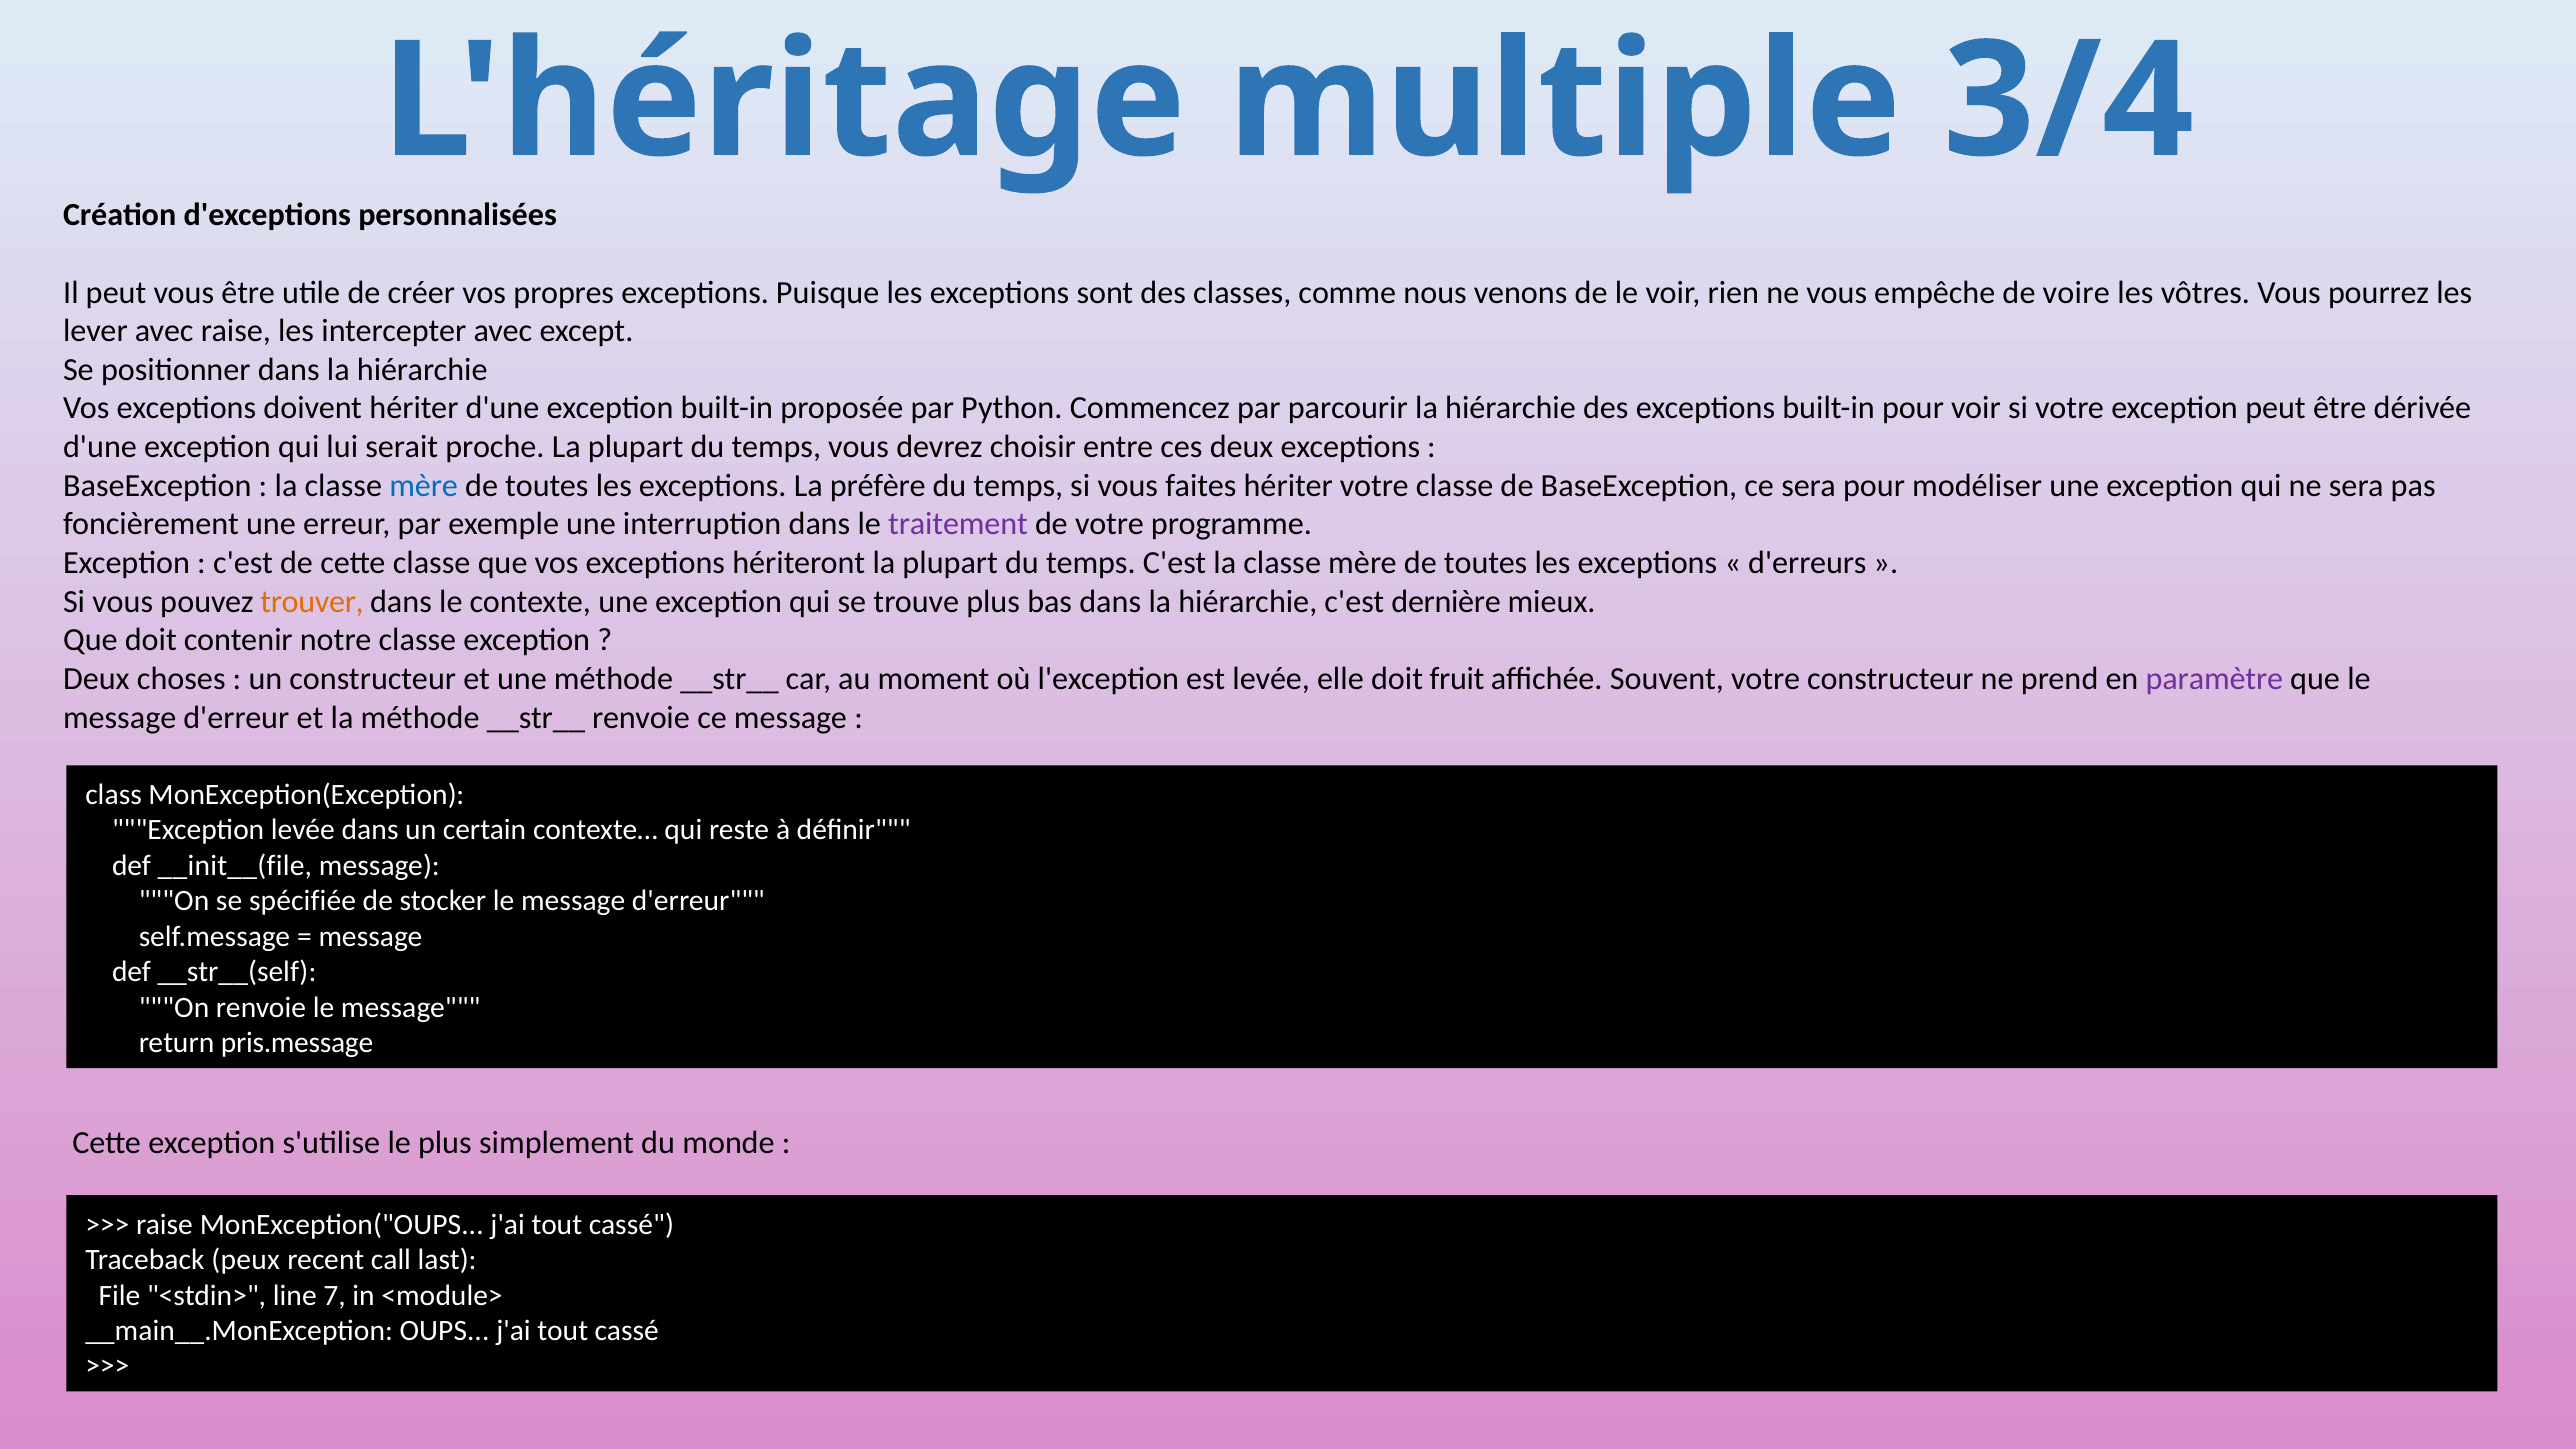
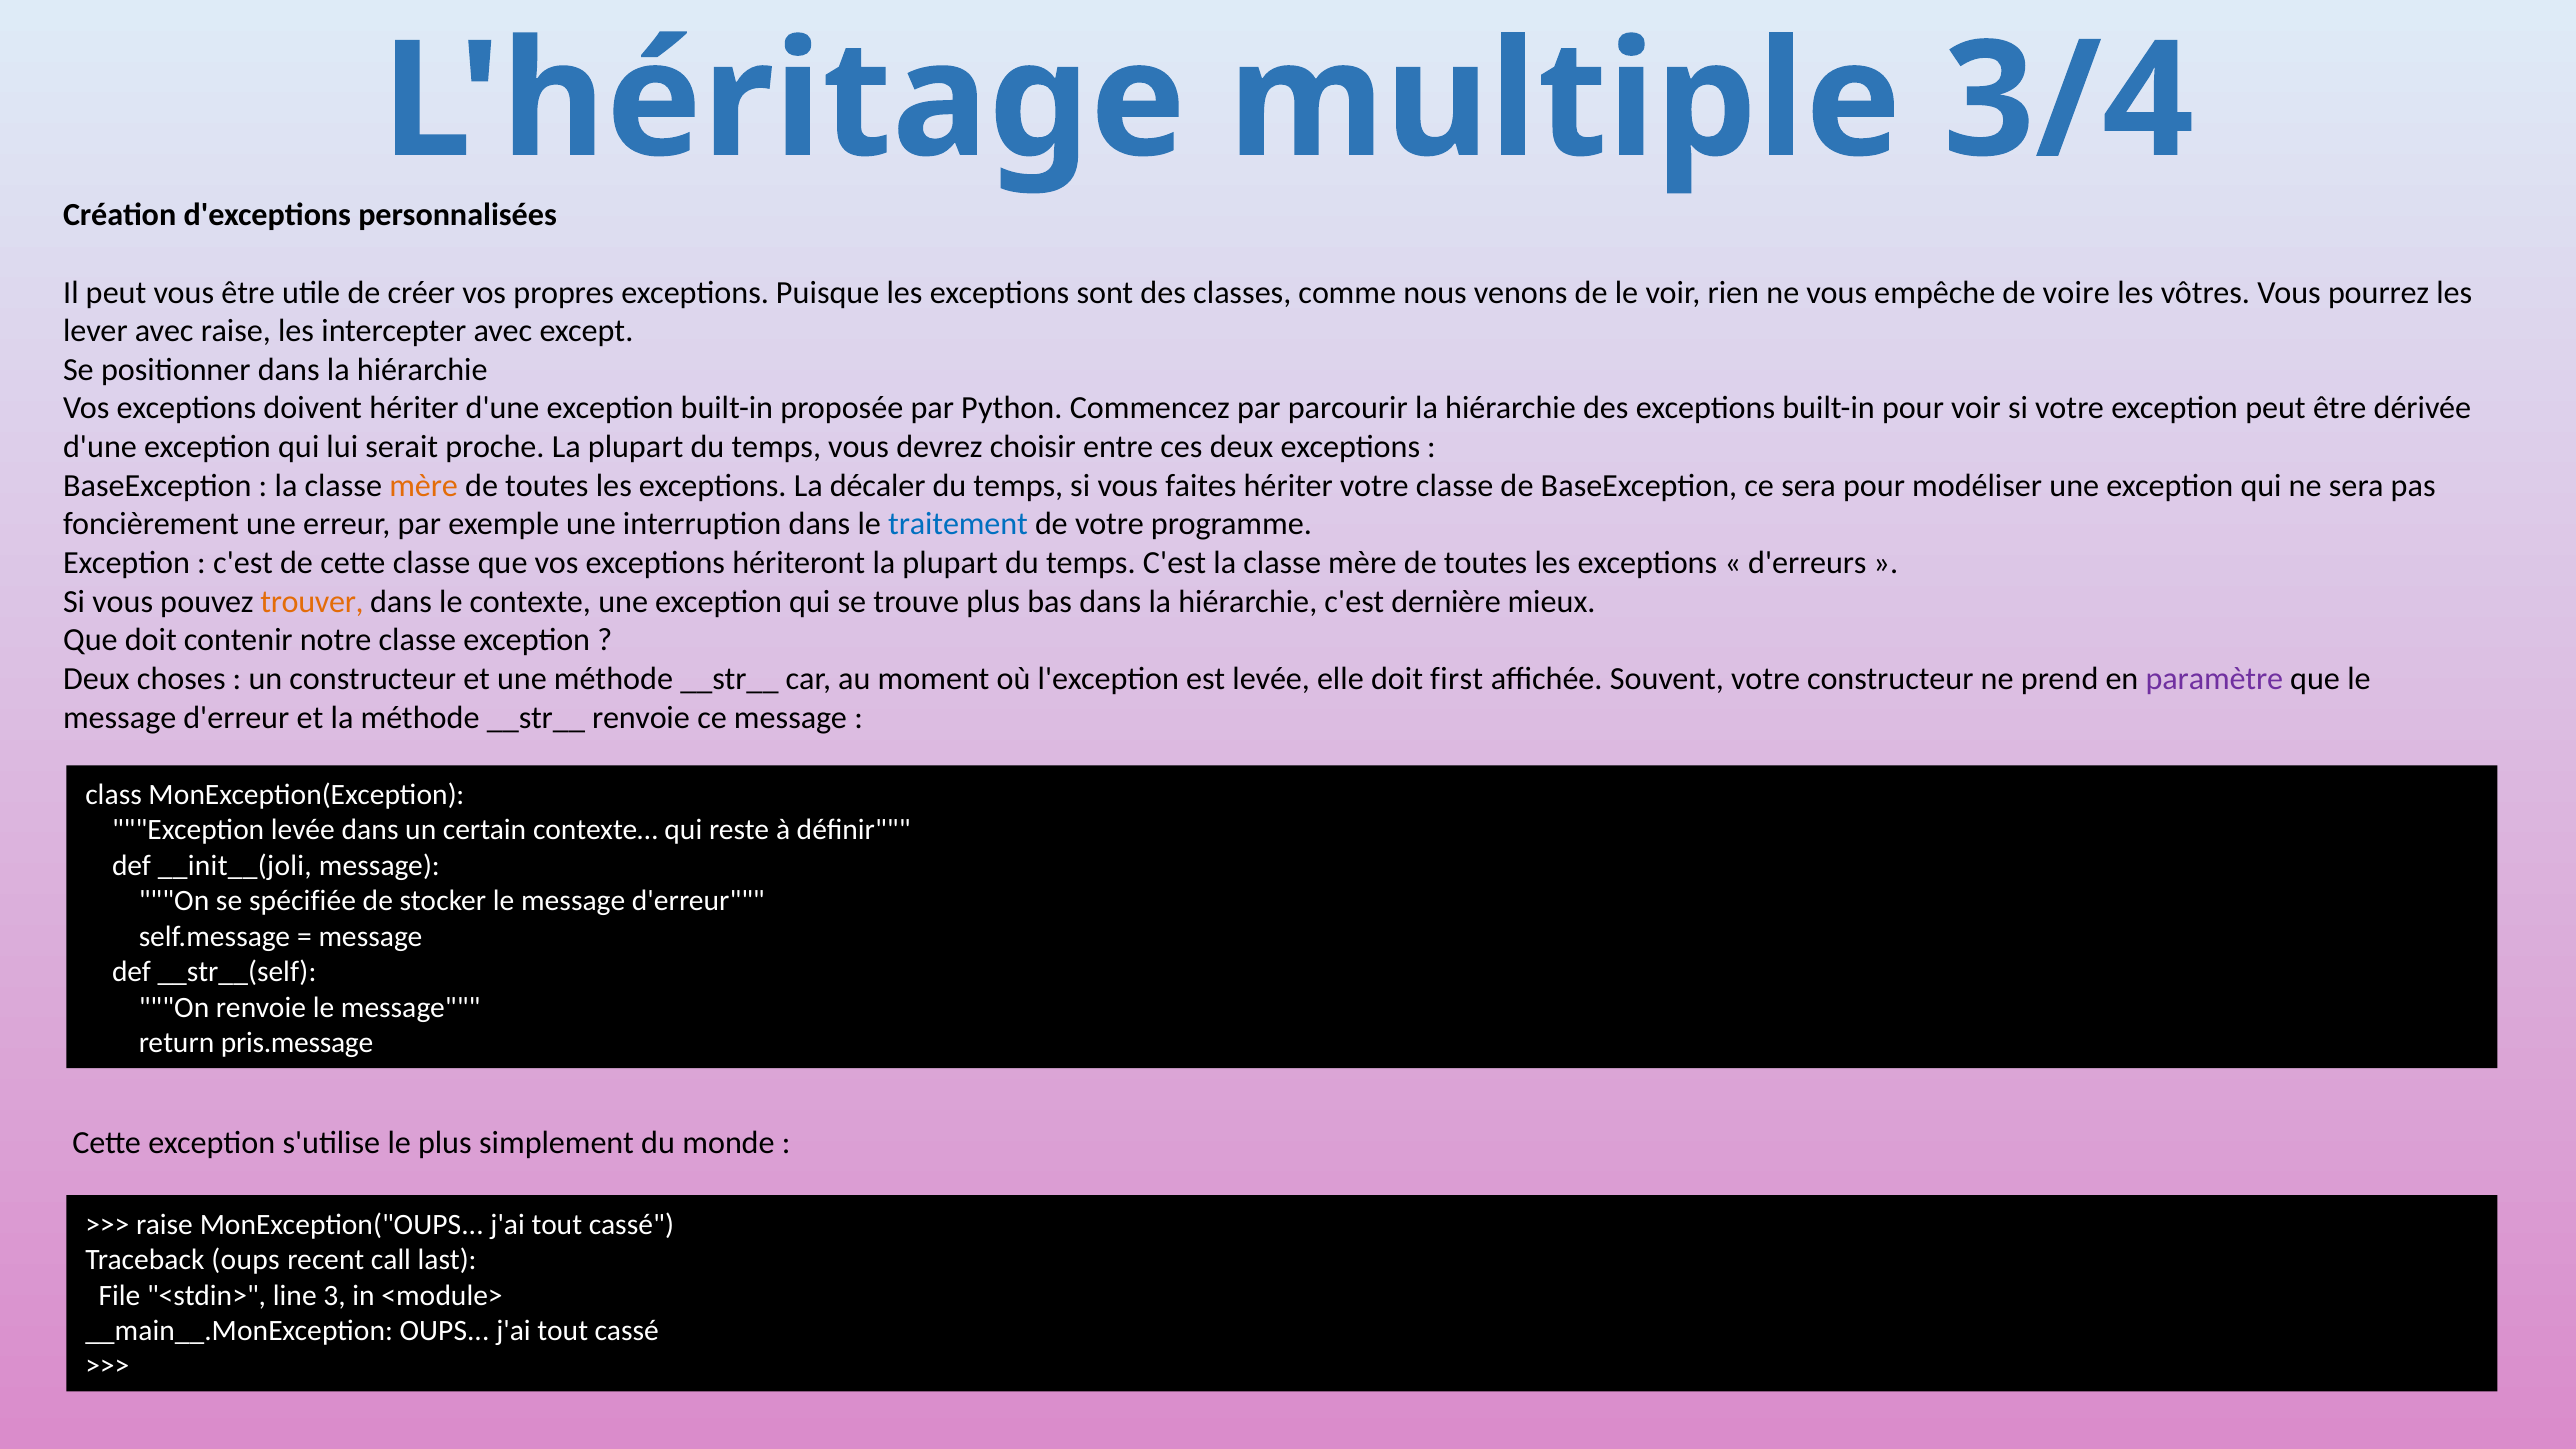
mère colour: blue -> orange (424, 486)
préfère: préfère -> décaler (878, 486)
traitement colour: purple -> blue (958, 524)
fruit: fruit -> first (1457, 679)
__init__(file: __init__(file -> __init__(joli (235, 866)
Traceback peux: peux -> oups (246, 1260)
7: 7 -> 3 (334, 1295)
